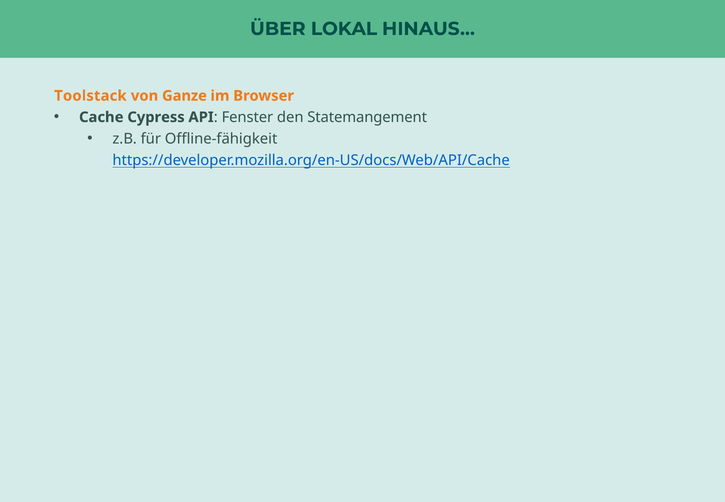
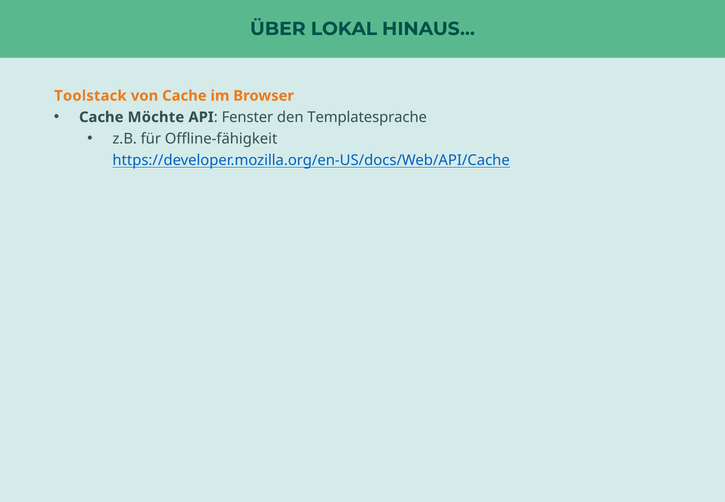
von Ganze: Ganze -> Cache (184, 96)
Cypress: Cypress -> Möchte (156, 117)
Statemangement: Statemangement -> Templatesprache (367, 117)
